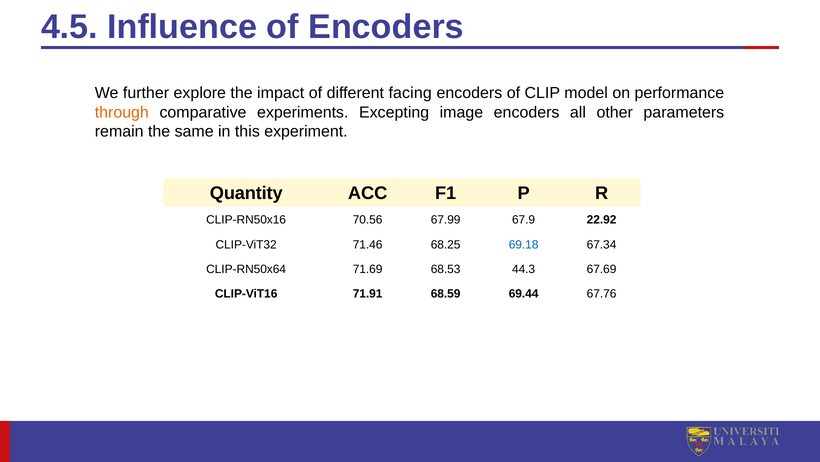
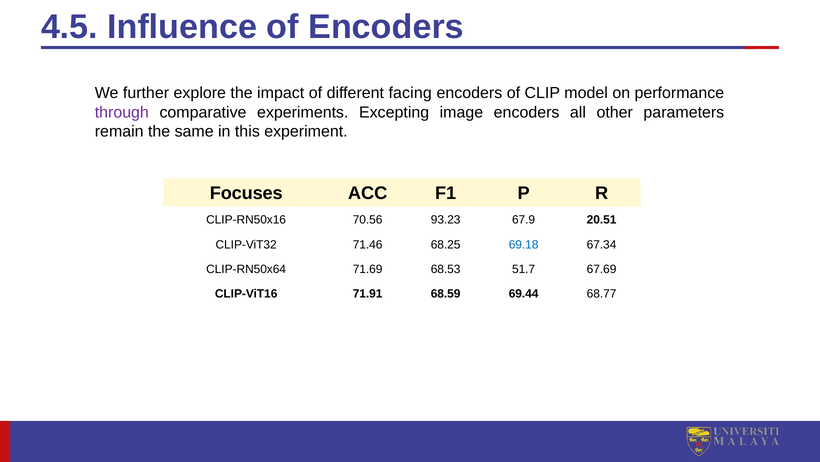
through colour: orange -> purple (122, 112)
Quantity: Quantity -> Focuses (246, 193)
67.99: 67.99 -> 93.23 (446, 219)
22.92: 22.92 -> 20.51 (602, 219)
44.3: 44.3 -> 51.7 (524, 269)
67.76: 67.76 -> 68.77 (602, 294)
